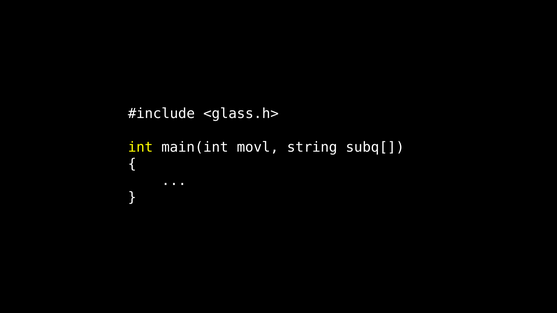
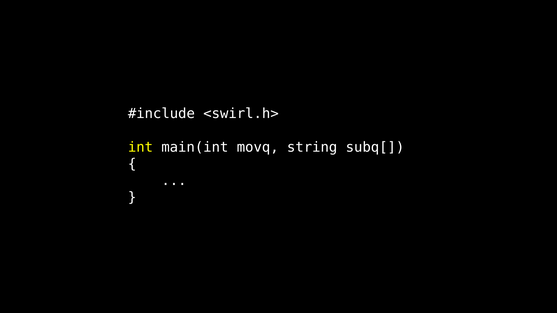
<glass.h>: <glass.h> -> <swirl.h> (241, 114)
movl: movl -> movq (258, 147)
